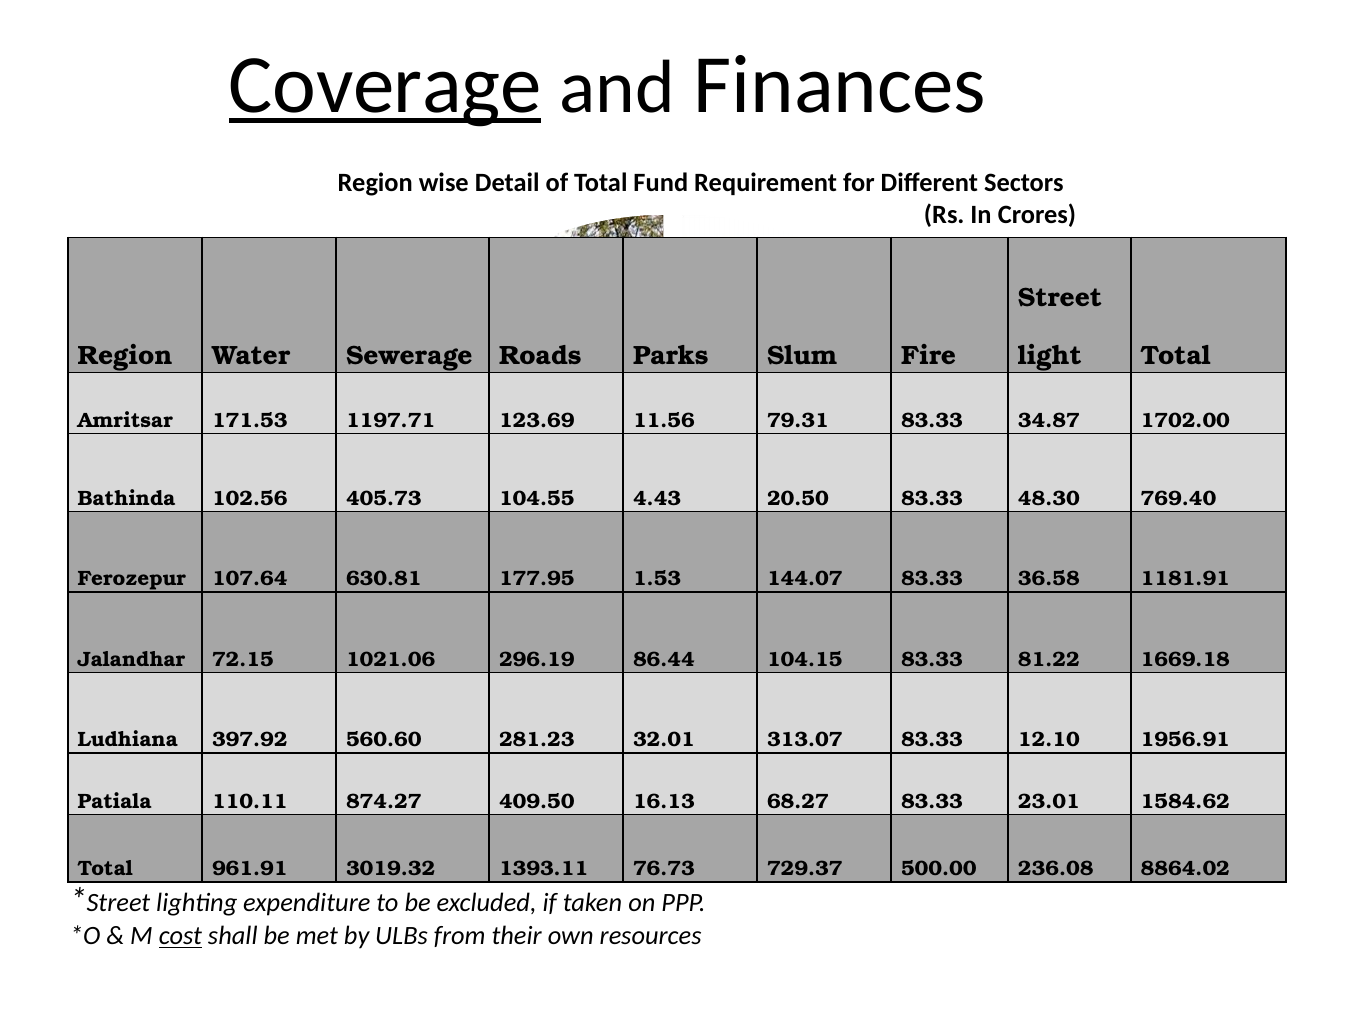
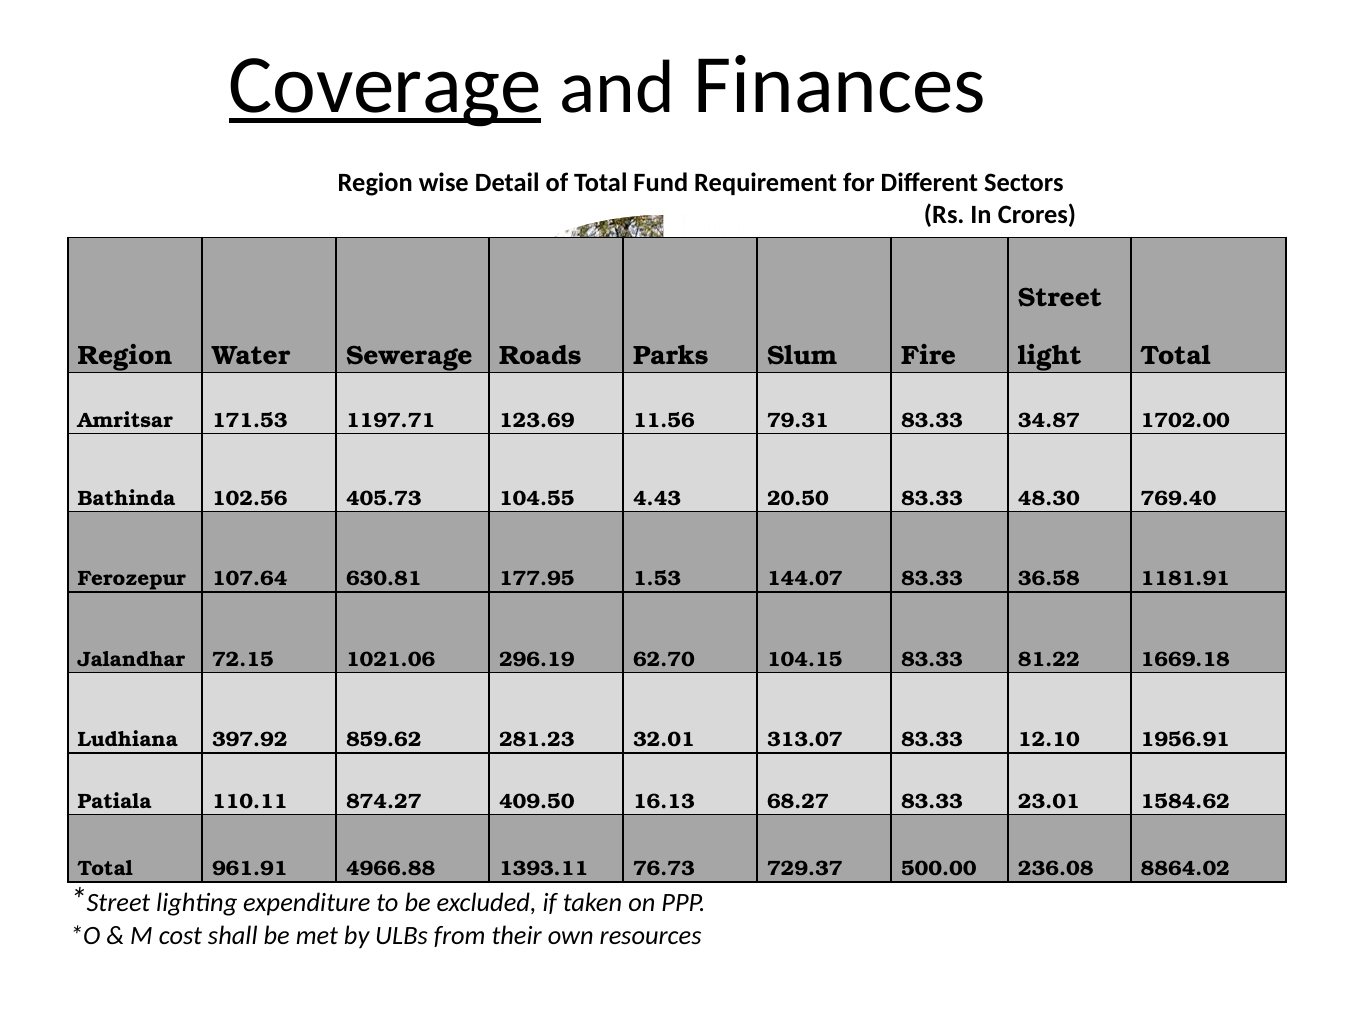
86.44: 86.44 -> 62.70 (664, 659)
560.60: 560.60 -> 859.62 (384, 740)
3019.32: 3019.32 -> 4966.88 (391, 869)
cost underline: present -> none (180, 936)
